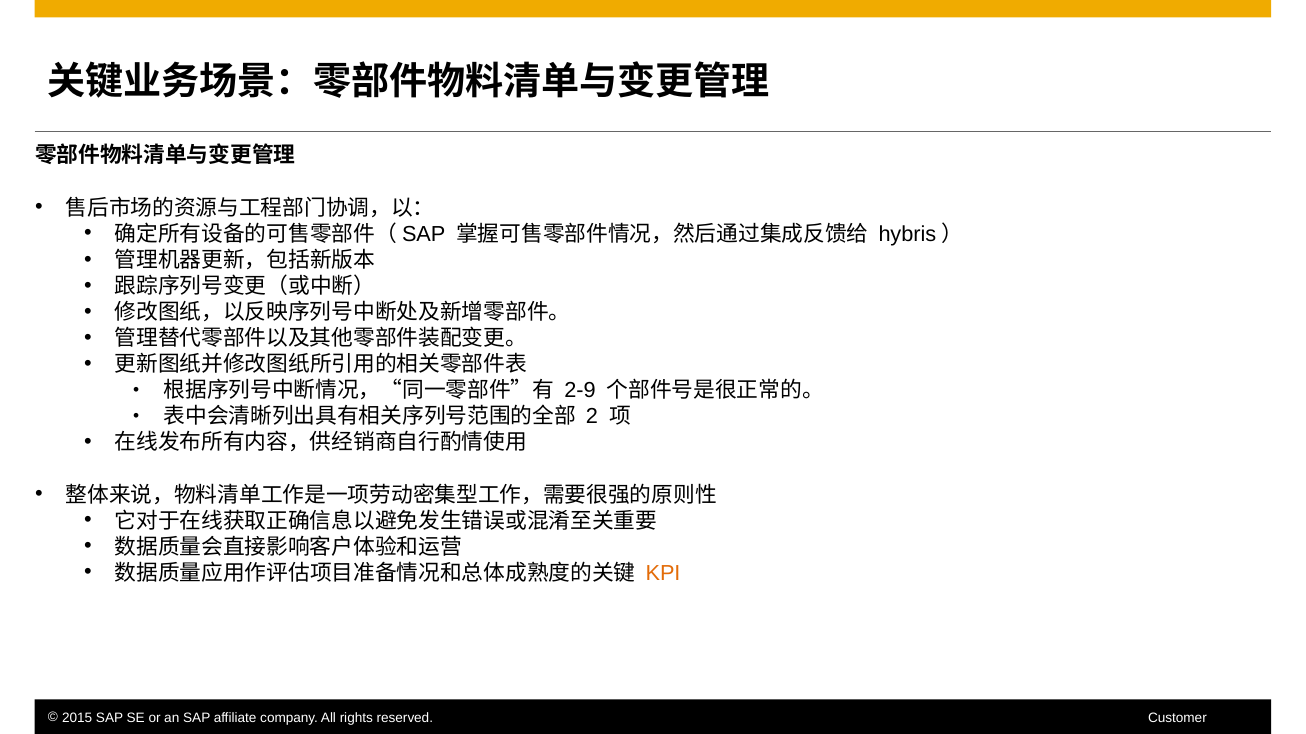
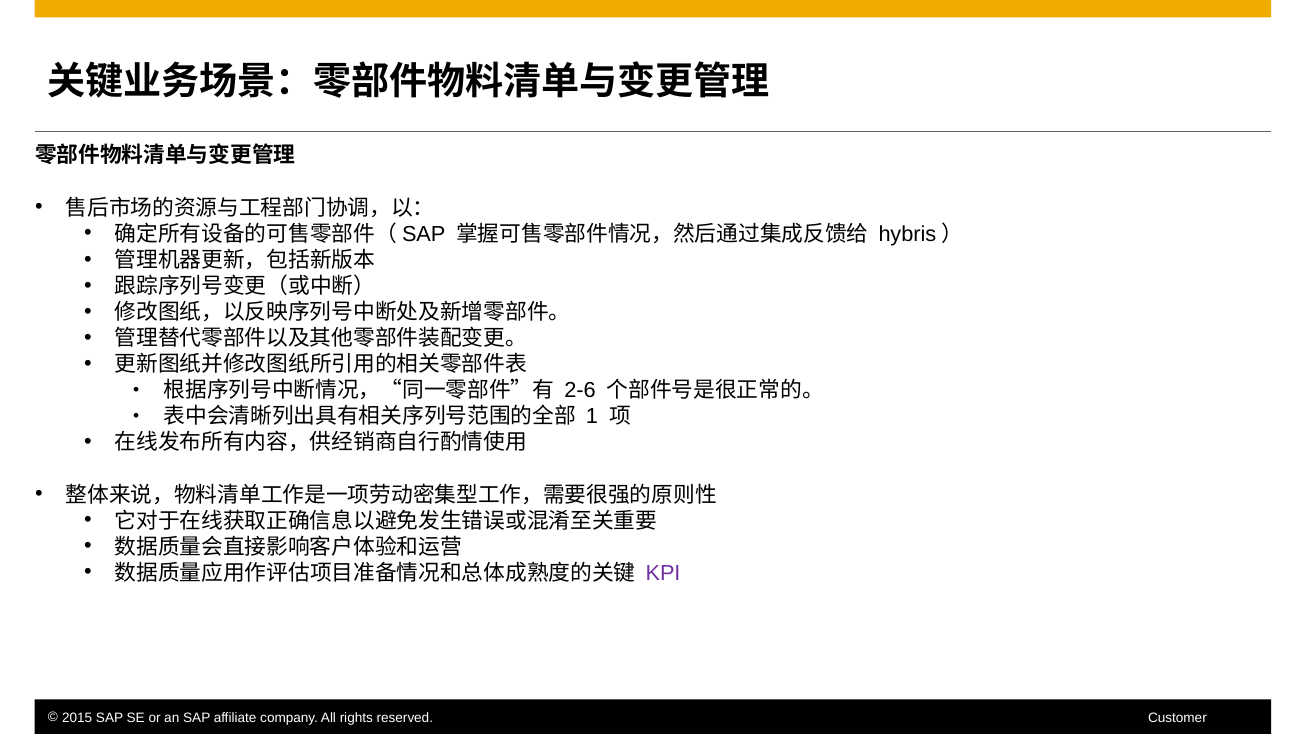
2-9: 2-9 -> 2-6 (580, 391)
2: 2 -> 1 (592, 417)
KPI colour: orange -> purple (663, 574)
